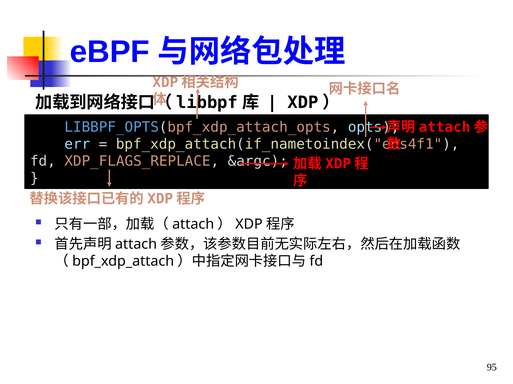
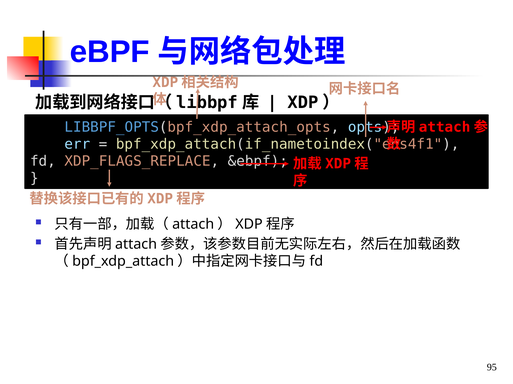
&argc: &argc -> &ebpf (258, 161)
